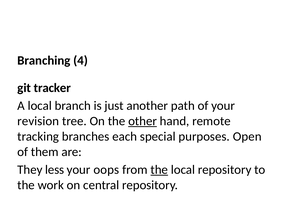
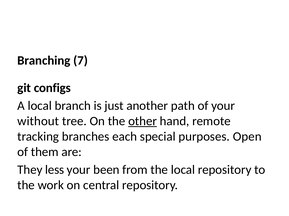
4: 4 -> 7 (81, 61)
tracker: tracker -> configs (52, 88)
revision: revision -> without (38, 121)
oops: oops -> been (106, 170)
the underline: present -> none (159, 170)
